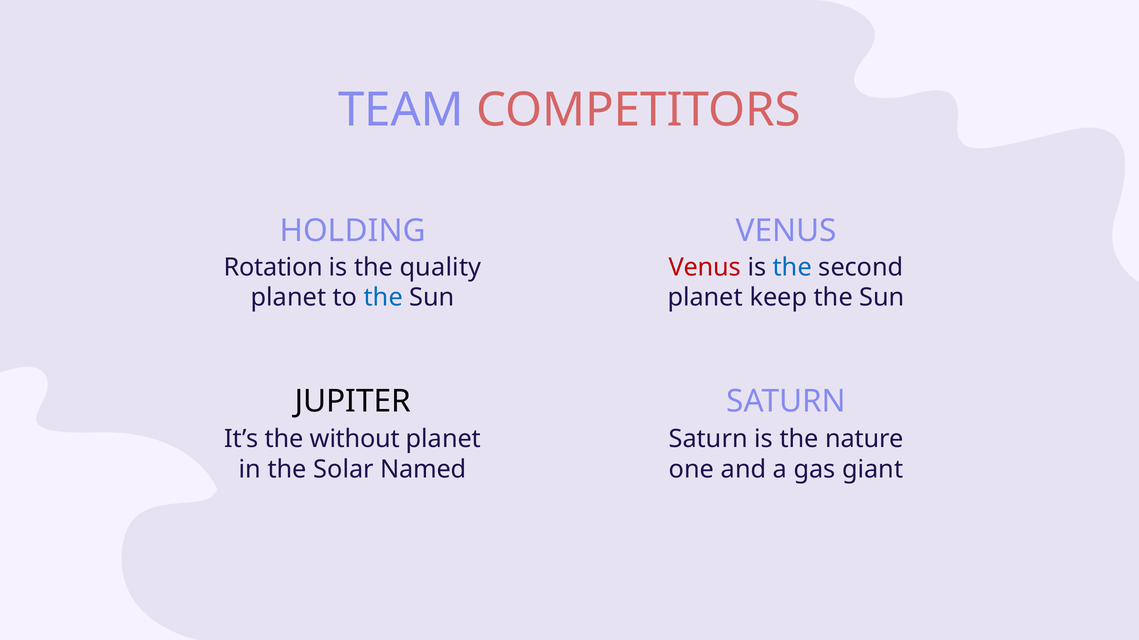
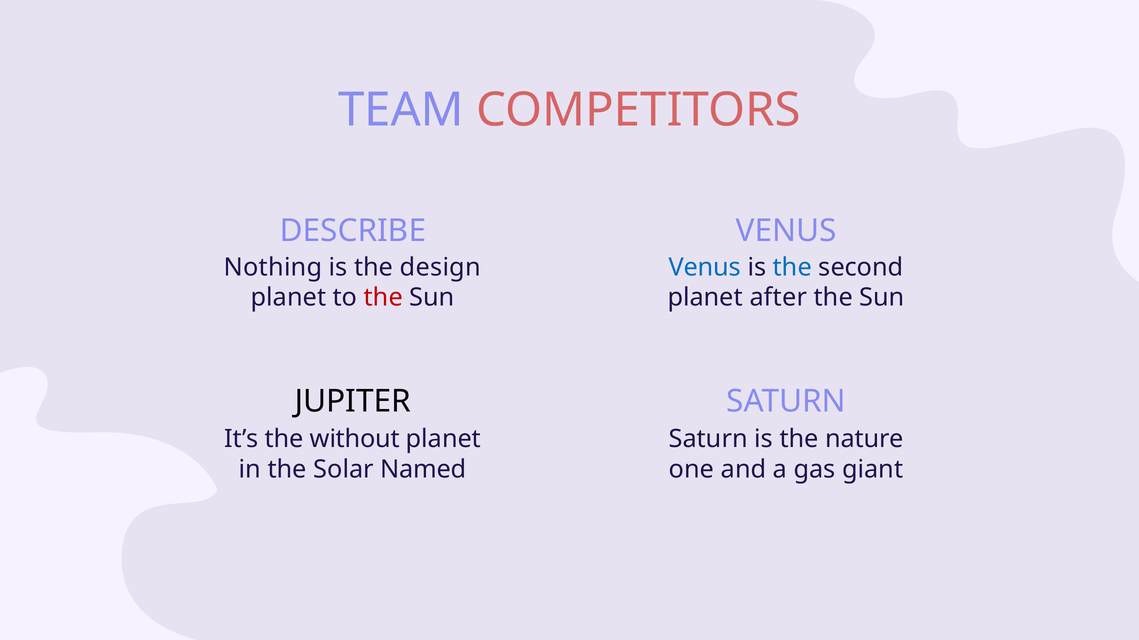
HOLDING: HOLDING -> DESCRIBE (353, 231)
Rotation: Rotation -> Nothing (273, 268)
quality: quality -> design (440, 268)
Venus colour: red -> blue (705, 268)
the colour: blue -> red (383, 298)
keep: keep -> after (778, 298)
